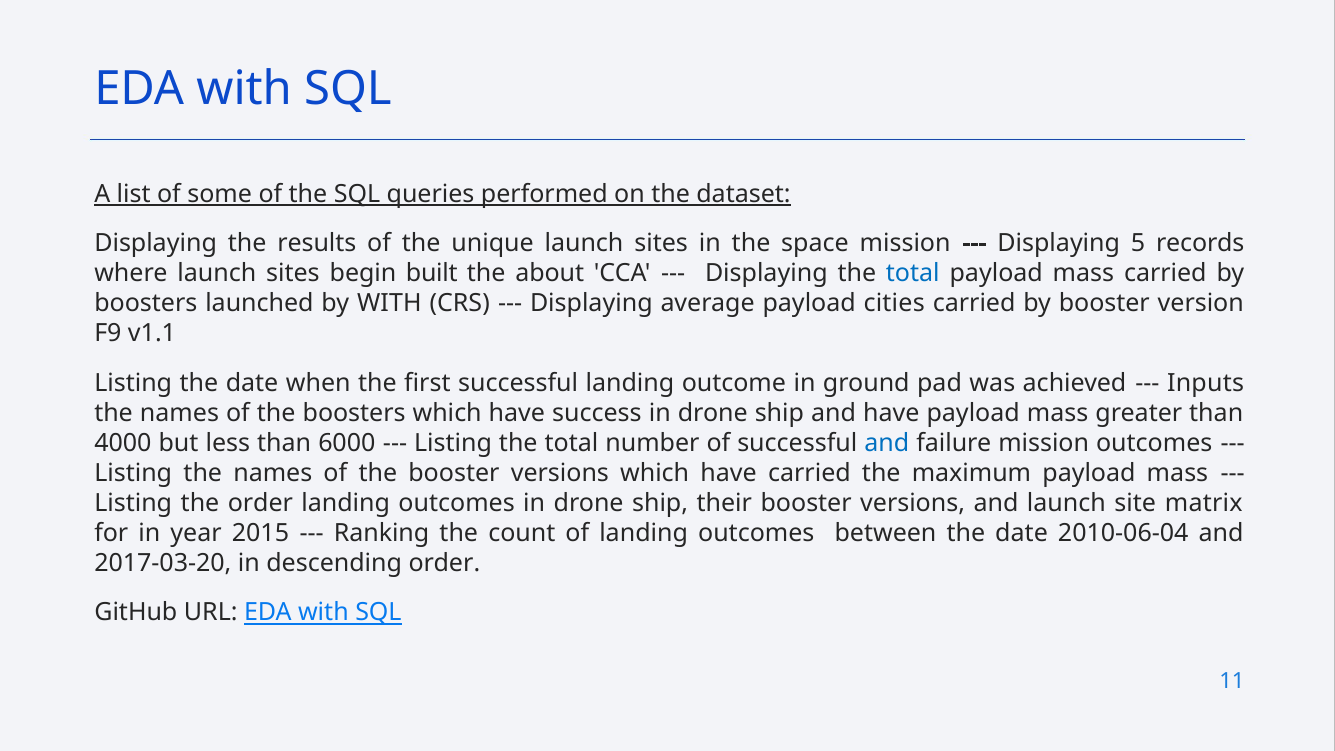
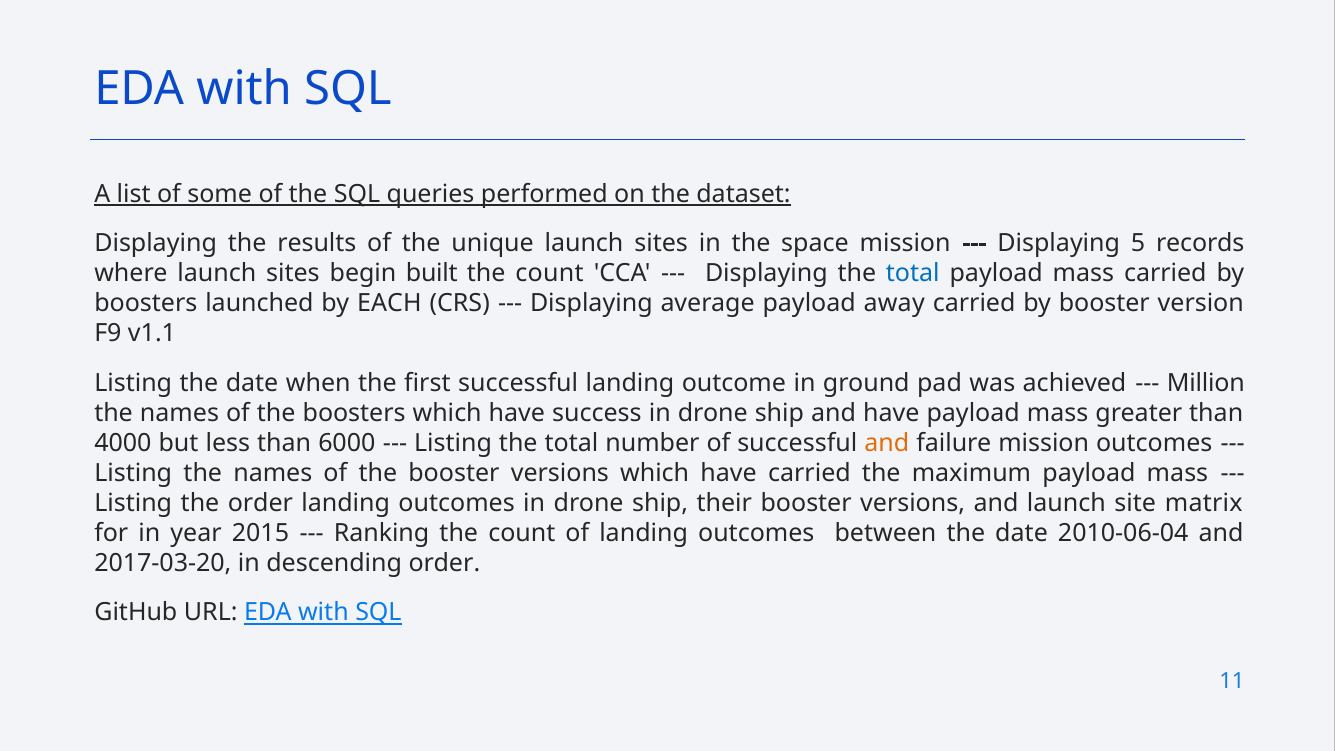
about: about -> count (550, 273)
by WITH: WITH -> EACH (389, 303)
cities: cities -> away (894, 303)
Inputs: Inputs -> Million (1206, 383)
and colour: blue -> orange (887, 443)
